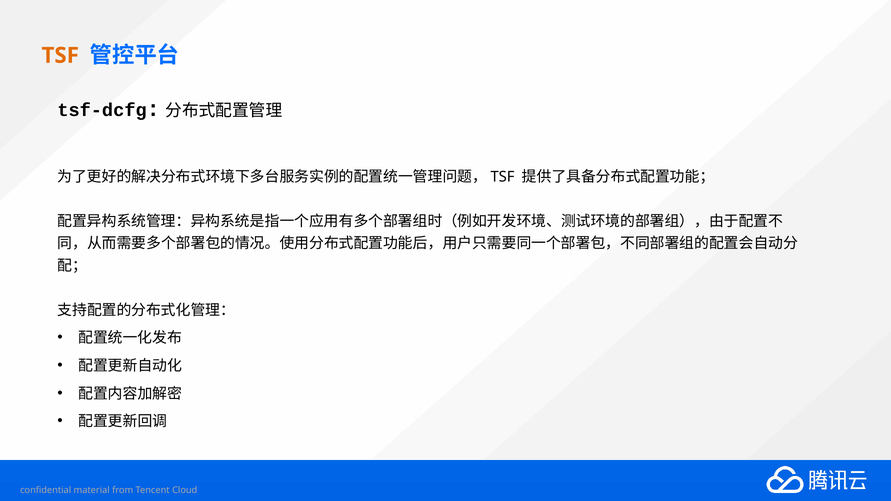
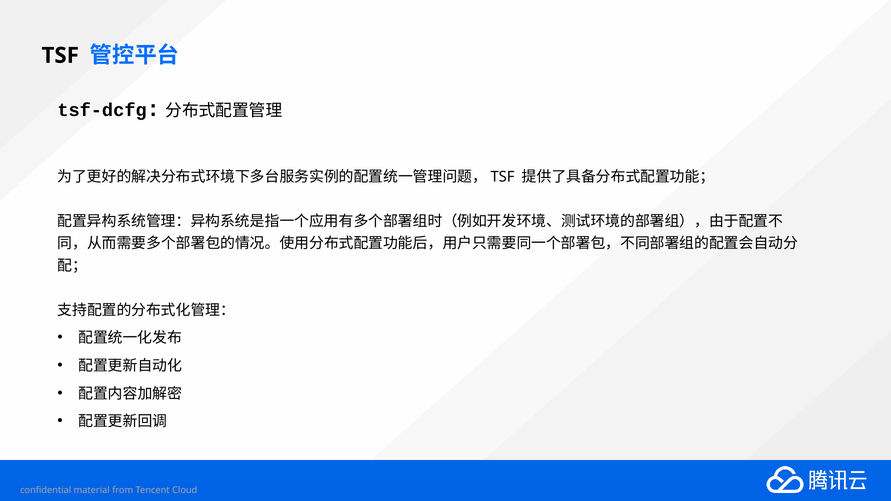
TSF colour: orange -> black (60, 55)
